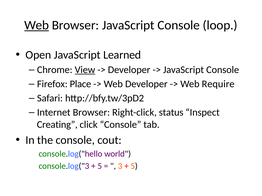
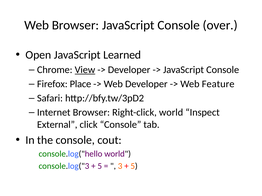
Web underline: present -> none (37, 25)
loop: loop -> over (220, 25)
Require: Require -> Feature (218, 84)
Right-click status: status -> world (171, 113)
Creating: Creating -> External (57, 125)
